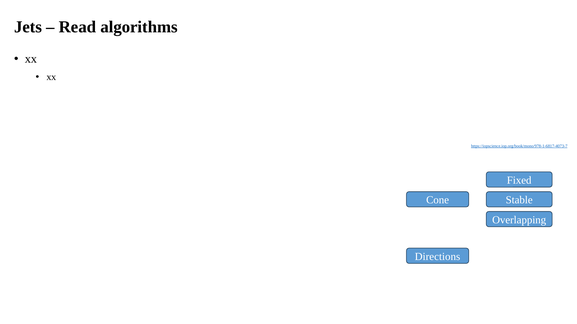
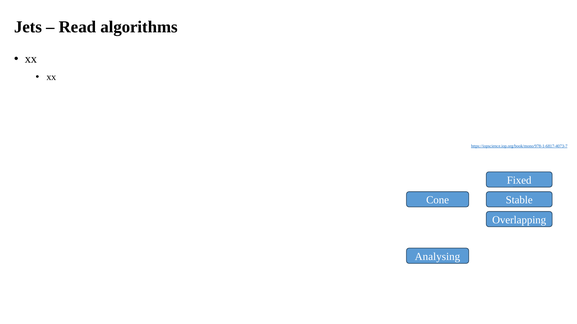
Directions: Directions -> Analysing (437, 257)
